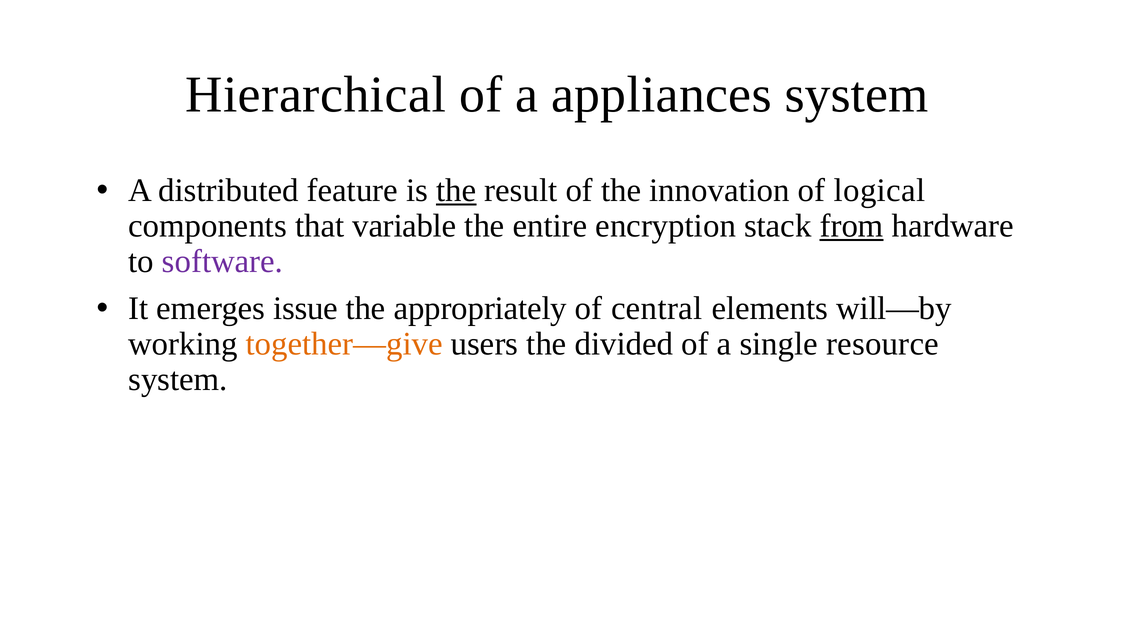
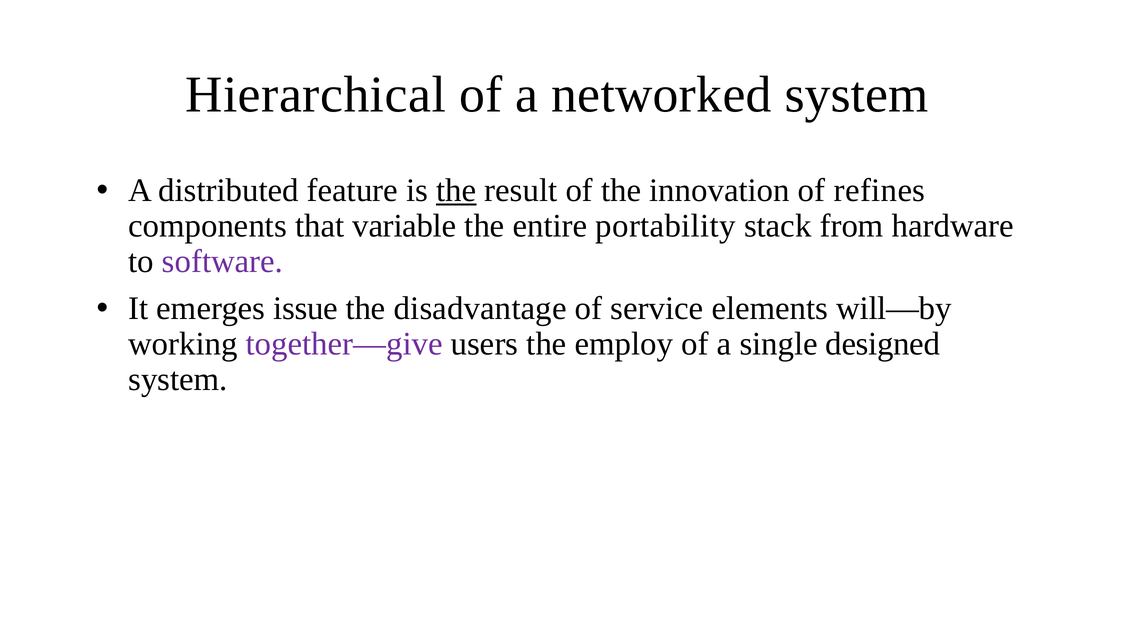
appliances: appliances -> networked (661, 95)
logical: logical -> refines (880, 191)
encryption: encryption -> portability (666, 226)
from underline: present -> none (852, 226)
appropriately: appropriately -> disadvantage (480, 309)
central: central -> service (657, 309)
together—give colour: orange -> purple (344, 344)
divided: divided -> employ (624, 344)
resource: resource -> designed (883, 344)
